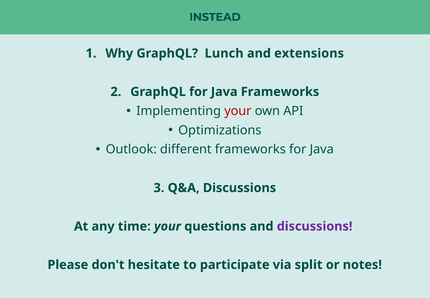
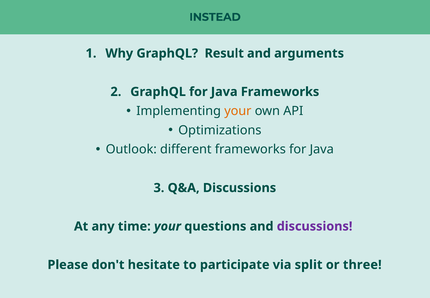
Lunch: Lunch -> Result (224, 53)
extensions: extensions -> arguments (309, 53)
your colour: red -> orange (238, 111)
notes: notes -> three (362, 264)
